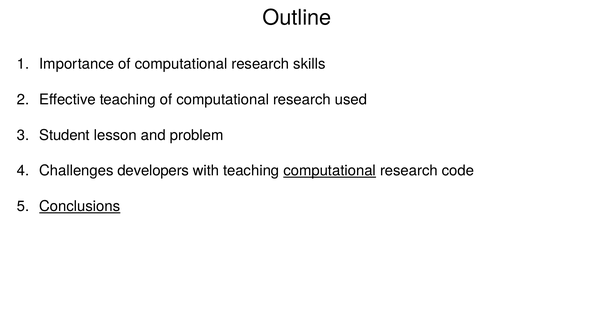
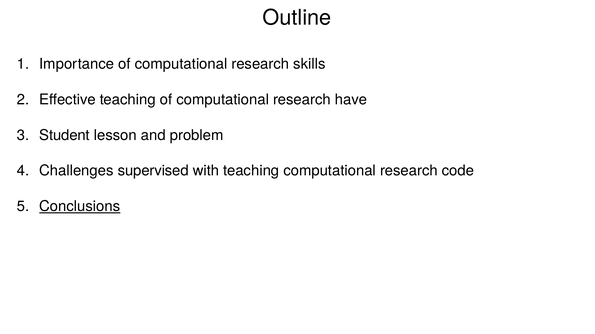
used: used -> have (351, 100)
developers: developers -> supervised (153, 171)
computational underline: present -> none (330, 171)
